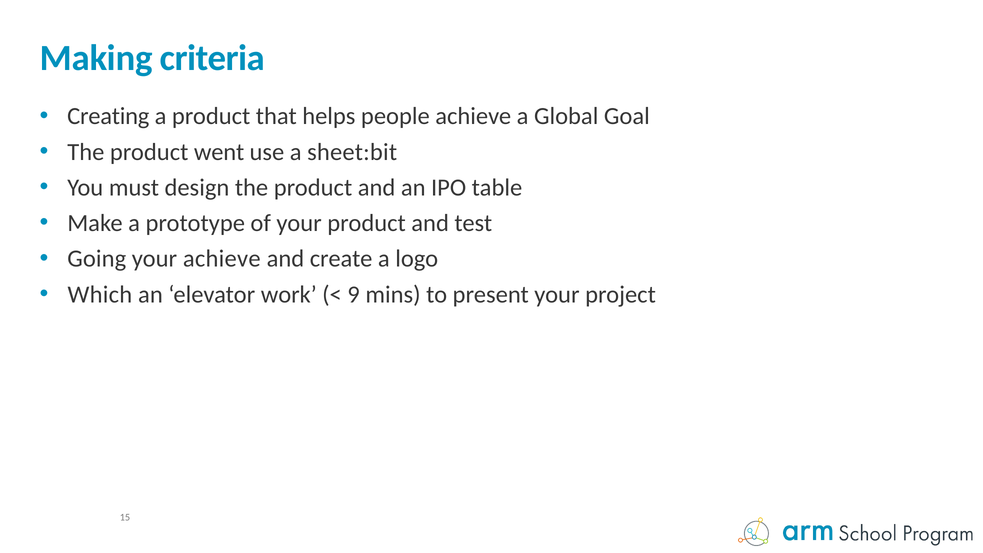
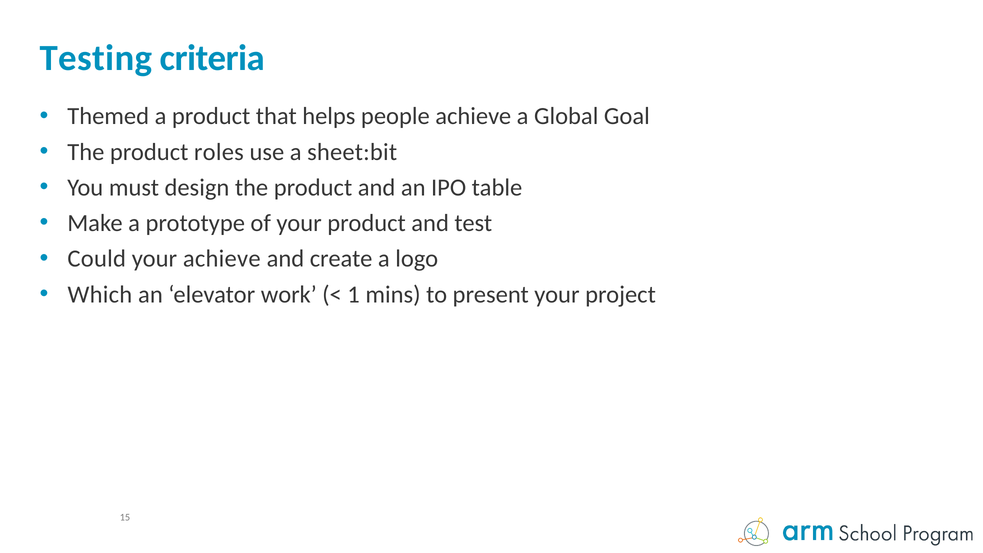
Making: Making -> Testing (96, 58)
Creating: Creating -> Themed (108, 116)
went: went -> roles (219, 152)
Going: Going -> Could (97, 259)
9: 9 -> 1 (354, 294)
